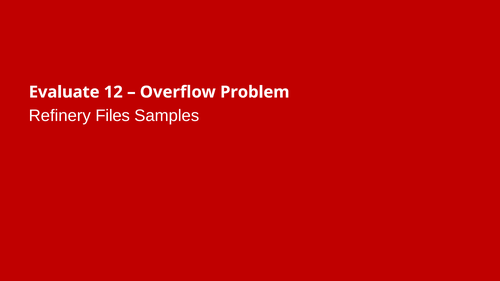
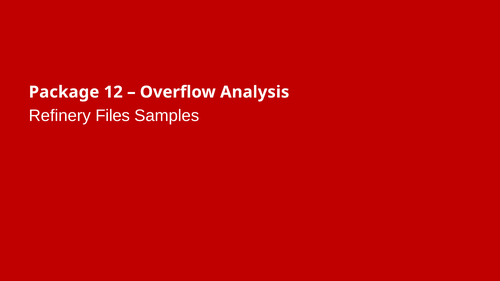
Evaluate: Evaluate -> Package (64, 92)
Problem: Problem -> Analysis (255, 92)
